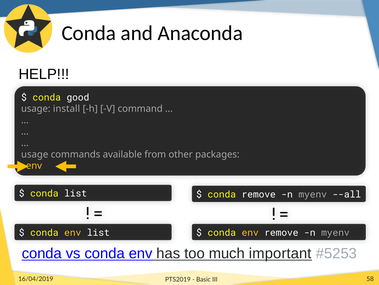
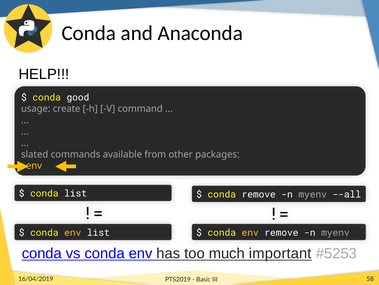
install: install -> create (67, 108)
usage: usage -> slated (35, 154)
